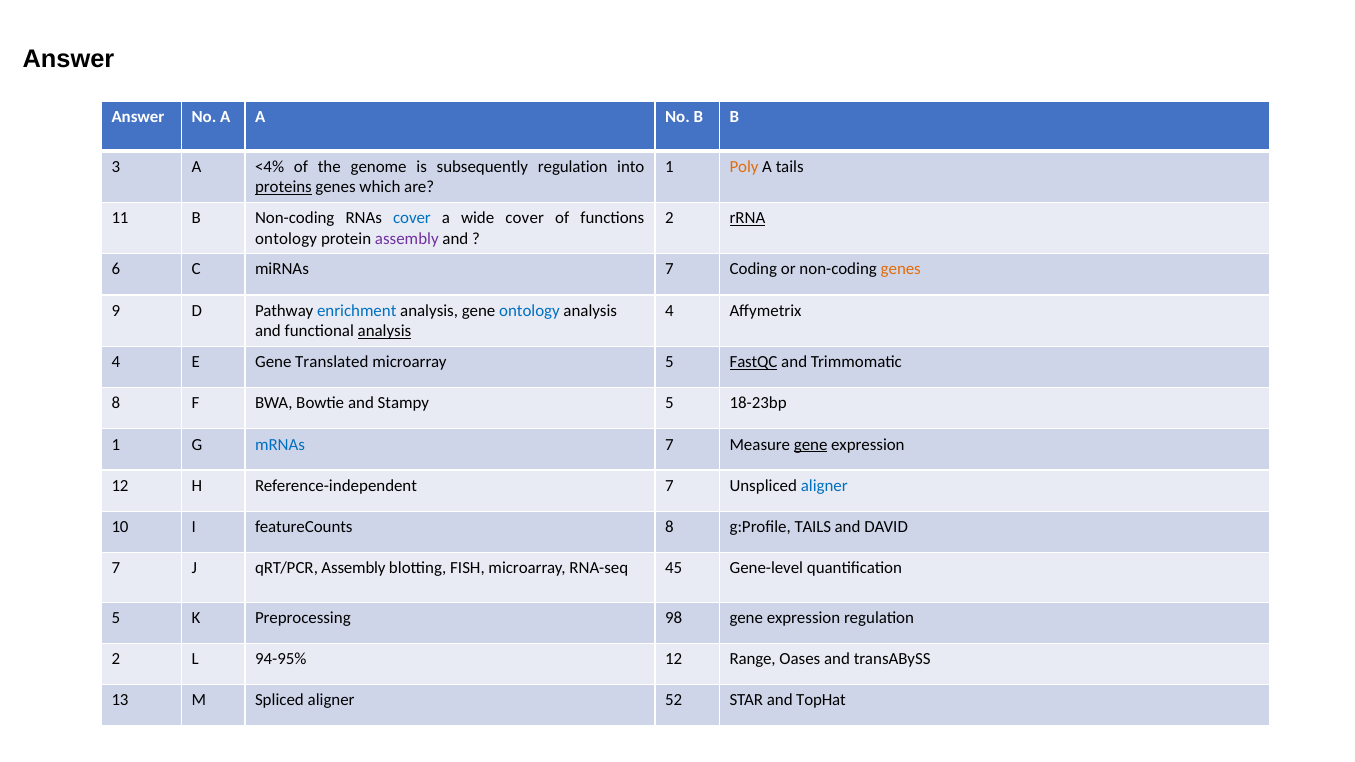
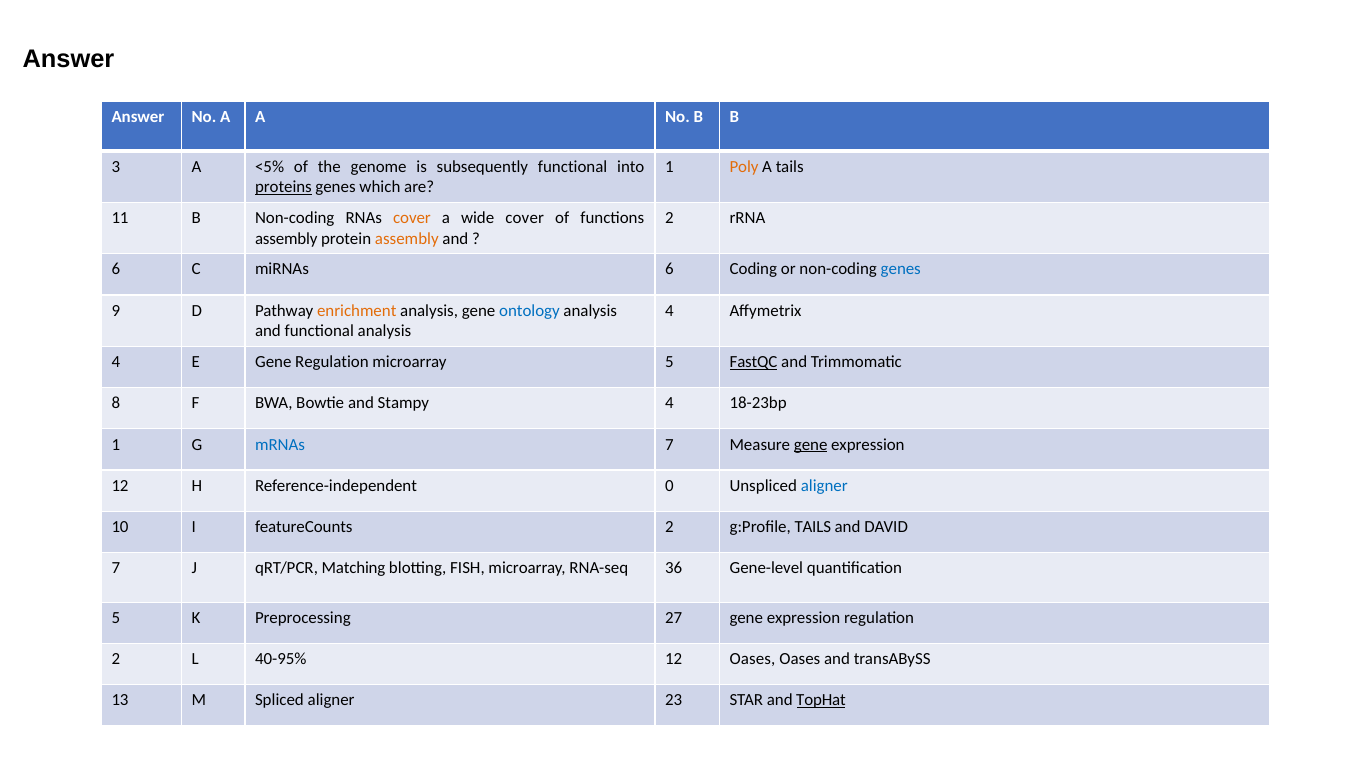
<4%: <4% -> <5% (270, 166)
subsequently regulation: regulation -> functional (573, 166)
cover colour: blue -> orange (412, 218)
rRNA underline: present -> none (747, 218)
ontology: ontology -> assembly (286, 239)
assembly colour: purple -> orange (407, 239)
miRNAs 7: 7 -> 6 (669, 269)
genes colour: orange -> blue (901, 269)
enrichment colour: blue -> orange (357, 311)
analysis underline: present -> none (384, 331)
Gene Translated: Translated -> Regulation (332, 362)
Stampy 5: 5 -> 4 (669, 403)
Reference-independent 7: 7 -> 0 (669, 486)
featureCounts 8: 8 -> 2 (669, 527)
qRT/PCR Assembly: Assembly -> Matching (354, 568)
45: 45 -> 36 (674, 568)
98: 98 -> 27 (674, 618)
94-95%: 94-95% -> 40-95% (281, 659)
12 Range: Range -> Oases (753, 659)
52: 52 -> 23 (674, 701)
TopHat underline: none -> present (821, 701)
